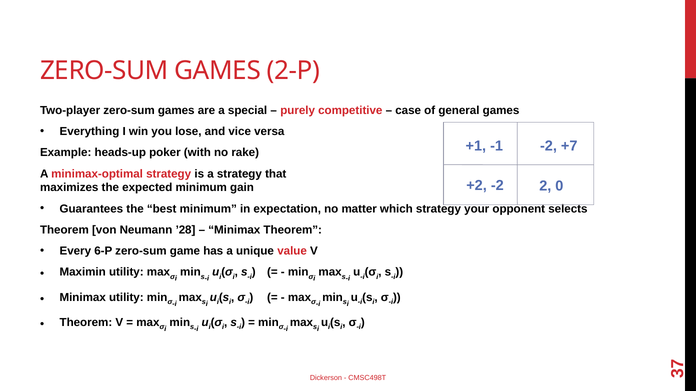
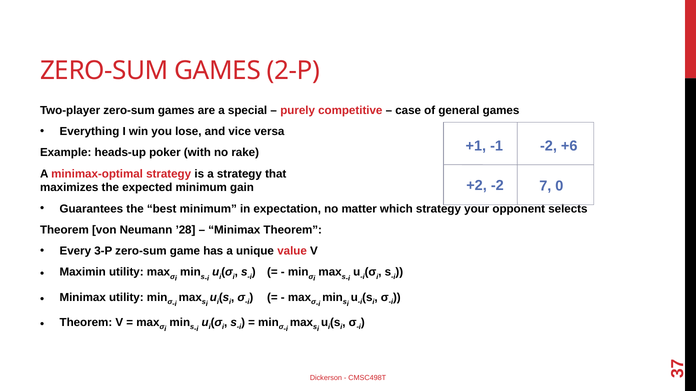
+7: +7 -> +6 (569, 146)
-2 2: 2 -> 7 (545, 186)
6-P: 6-P -> 3-P (103, 251)
